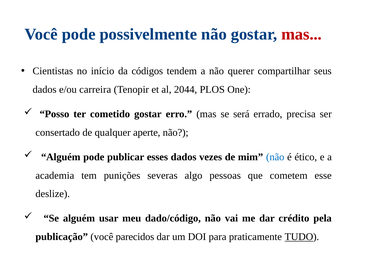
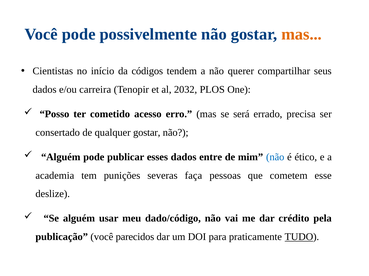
mas colour: red -> orange (302, 34)
2044: 2044 -> 2032 (186, 90)
cometido gostar: gostar -> acesso (148, 114)
qualquer aperte: aperte -> gostar (147, 133)
vezes: vezes -> entre (211, 157)
algo: algo -> faça (193, 176)
